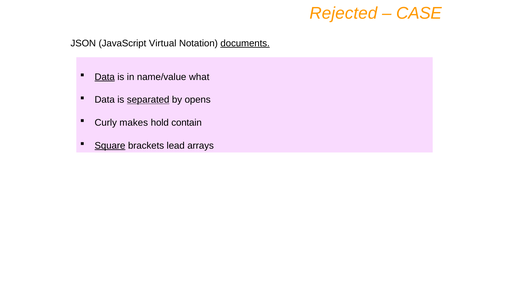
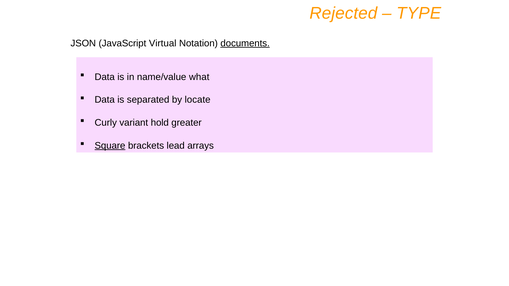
CASE: CASE -> TYPE (419, 13)
Data underline: present -> none (105, 77)
separated underline: present -> none (148, 100)
opens: opens -> locate (198, 100)
makes: makes -> variant (134, 123)
contain: contain -> greater (187, 123)
